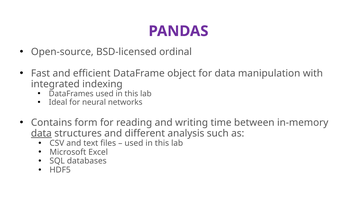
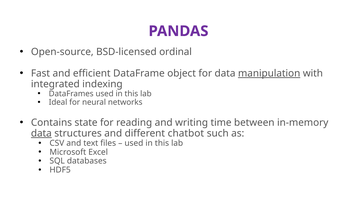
manipulation underline: none -> present (269, 73)
form: form -> state (86, 122)
analysis: analysis -> chatbot (186, 133)
